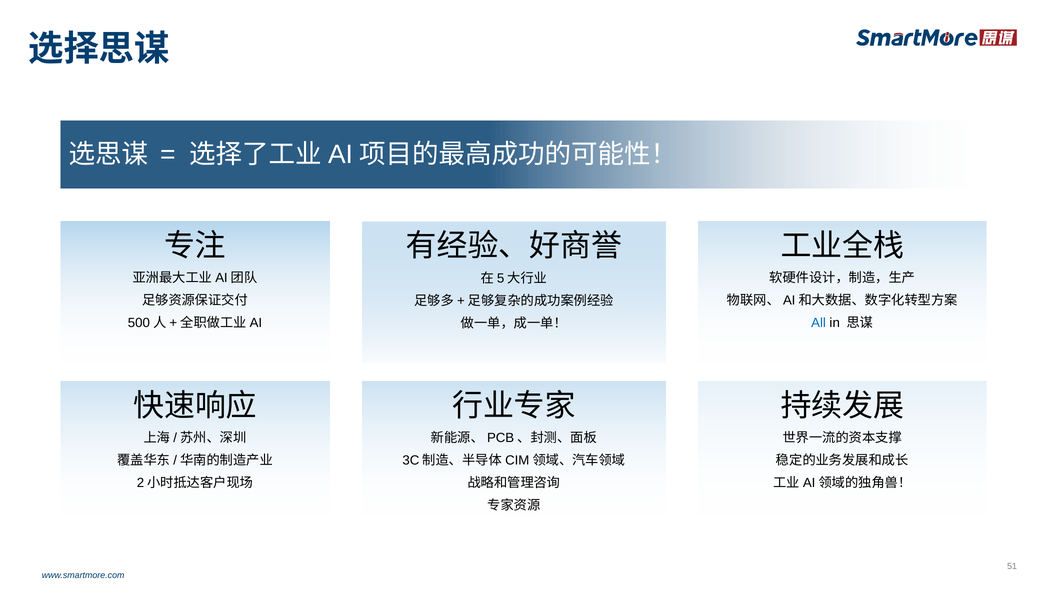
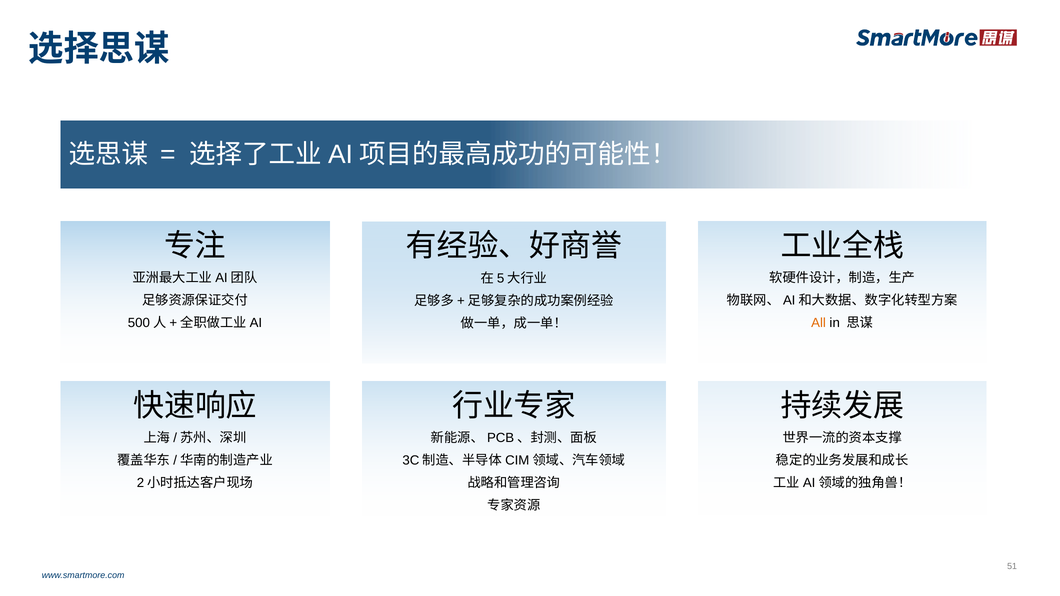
All colour: blue -> orange (819, 323)
